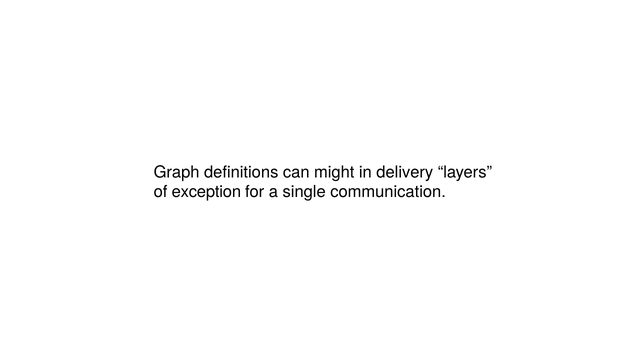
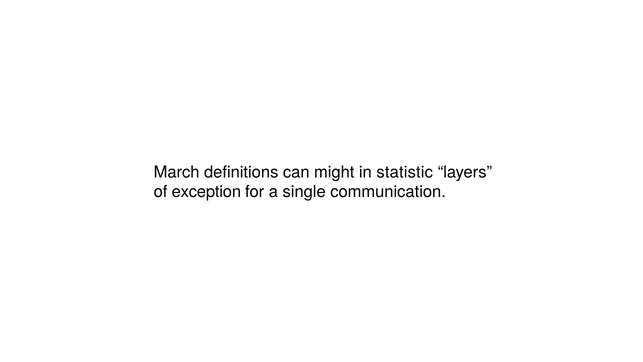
Graph: Graph -> March (177, 172)
delivery: delivery -> statistic (405, 172)
